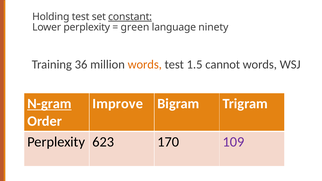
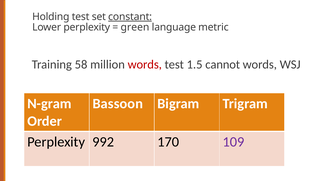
ninety: ninety -> metric (213, 27)
36: 36 -> 58 (81, 65)
words colour: orange -> red (145, 65)
N-gram underline: present -> none (49, 104)
Improve: Improve -> Bassoon (118, 104)
623: 623 -> 992 (103, 142)
